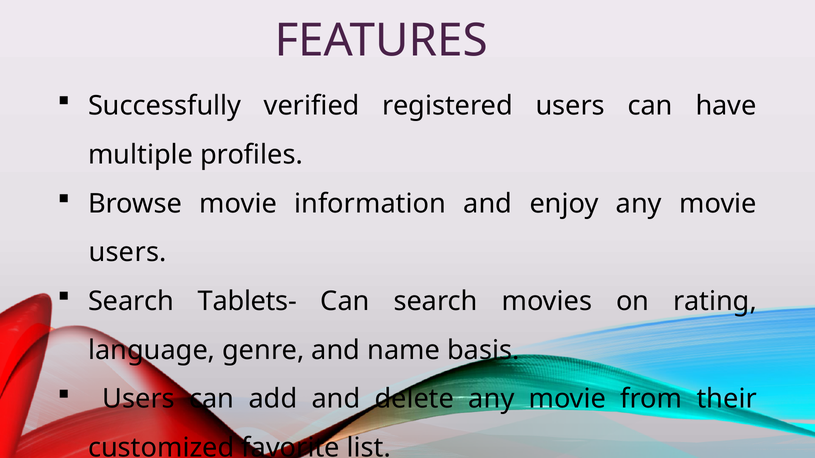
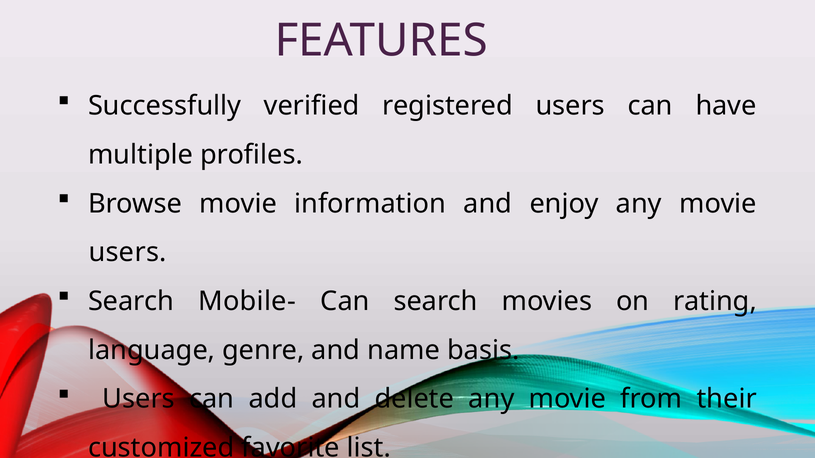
Tablets-: Tablets- -> Mobile- (247, 302)
